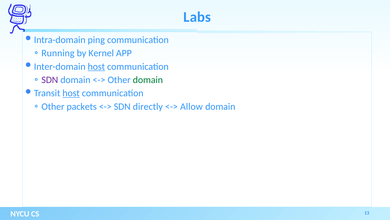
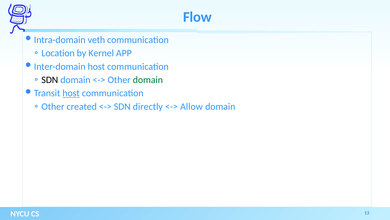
Labs: Labs -> Flow (197, 17)
ping: ping -> veth (96, 40)
Running: Running -> Location (58, 53)
host underline: present -> none (96, 66)
SDN colour: purple -> black (50, 80)
packets: packets -> created (82, 106)
